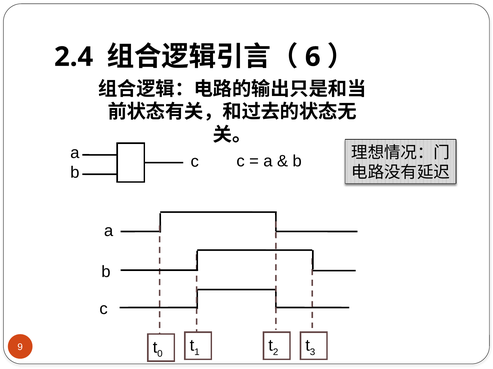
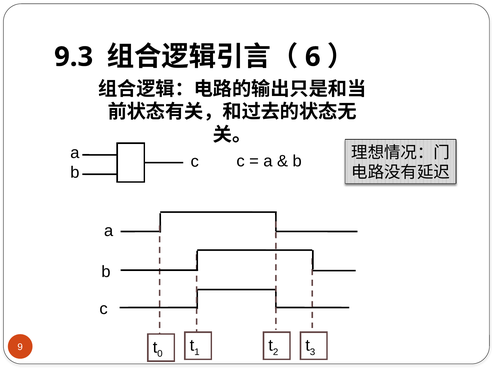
2.4: 2.4 -> 9.3 (74, 57)
